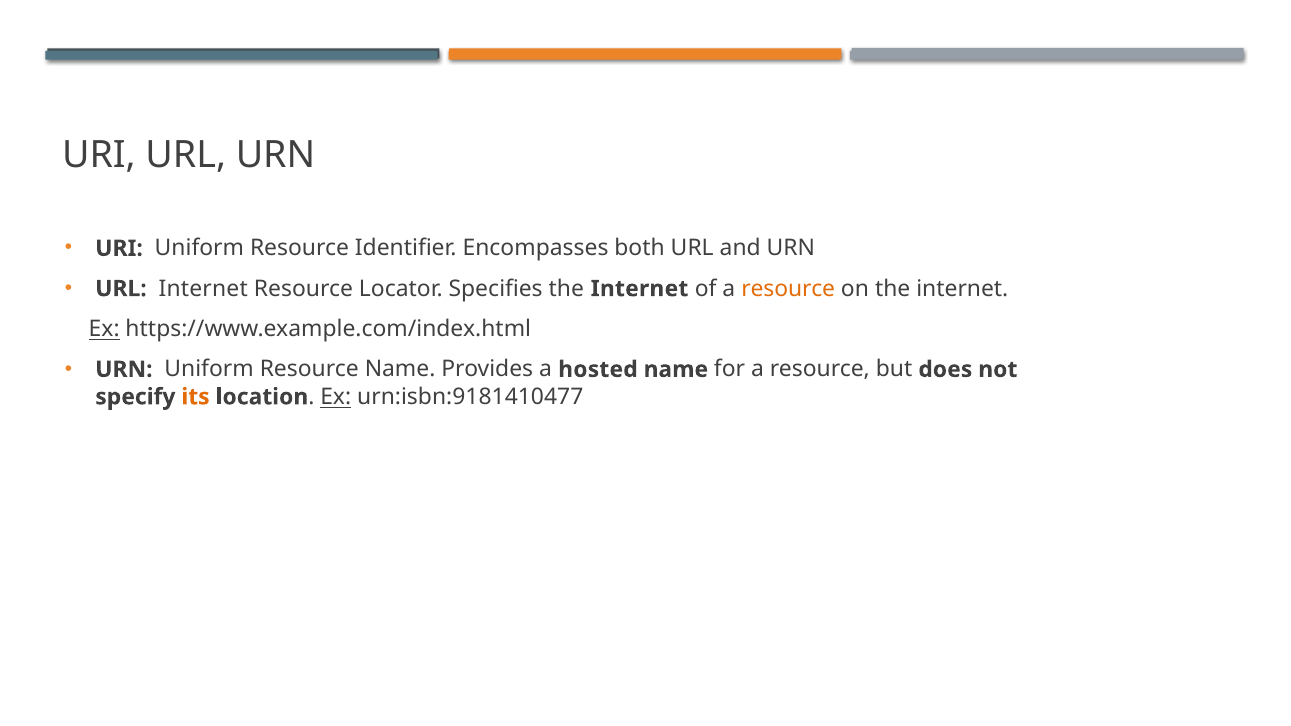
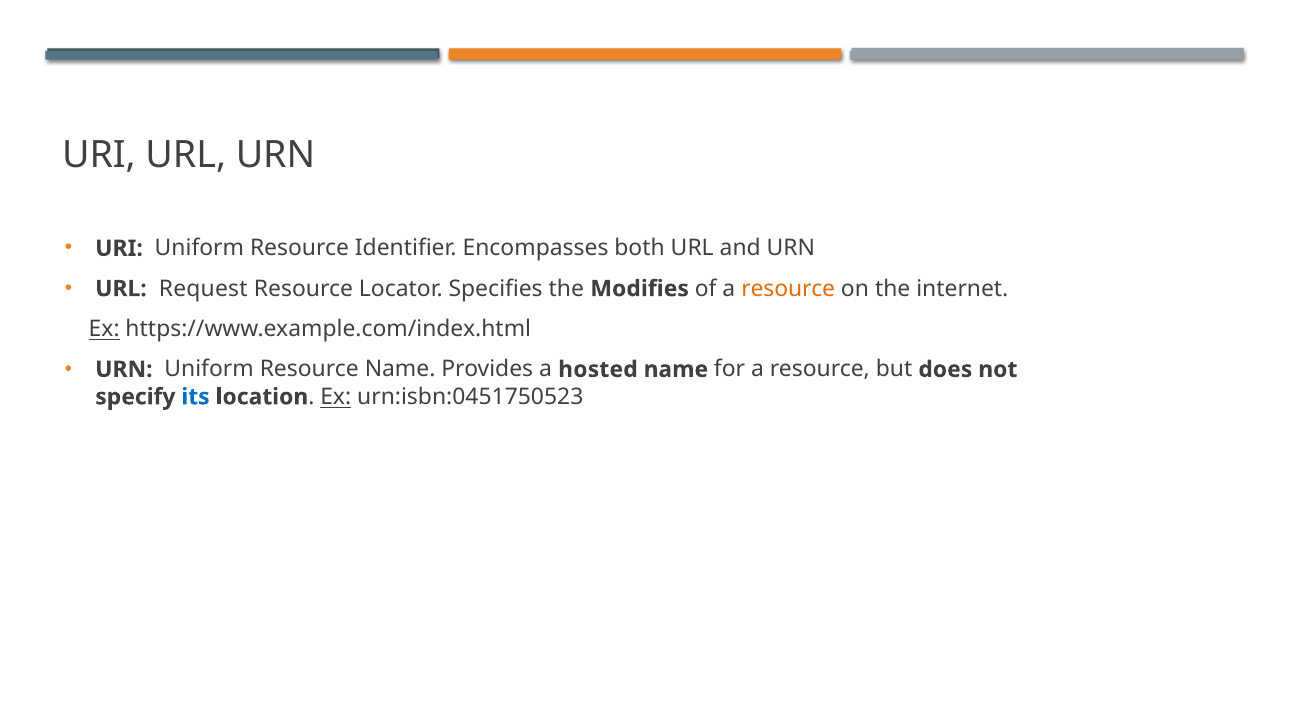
URL Internet: Internet -> Request (203, 289)
Specifies the Internet: Internet -> Modifies (640, 289)
its colour: orange -> blue (196, 397)
urn:isbn:9181410477: urn:isbn:9181410477 -> urn:isbn:0451750523 (470, 397)
